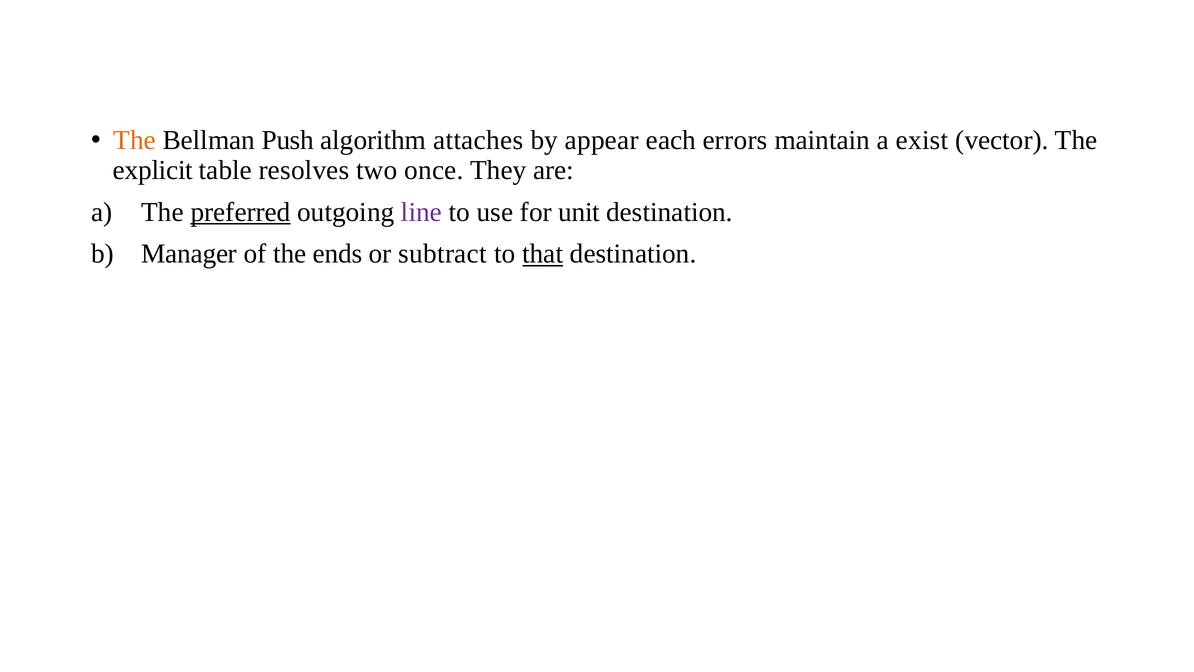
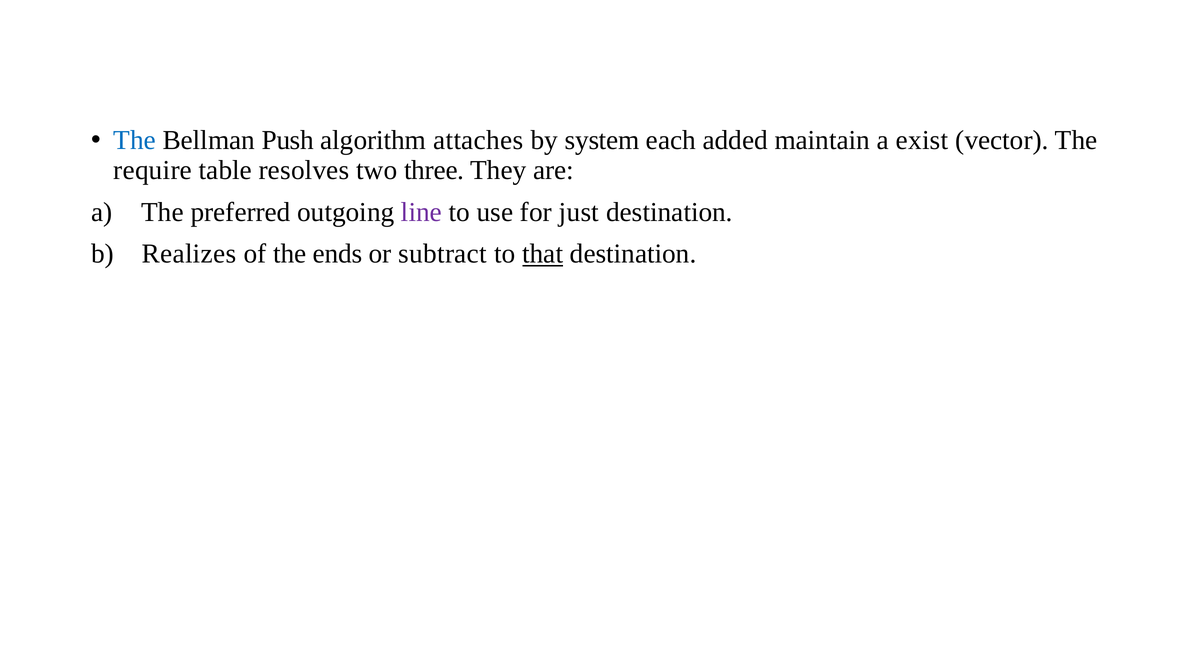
The colour: orange -> blue (135, 140)
appear: appear -> system (602, 140)
errors: errors -> added (735, 140)
explicit: explicit -> require (153, 170)
once: once -> three (434, 170)
preferred underline: present -> none (241, 212)
unit: unit -> just (579, 212)
Manager: Manager -> Realizes (189, 254)
